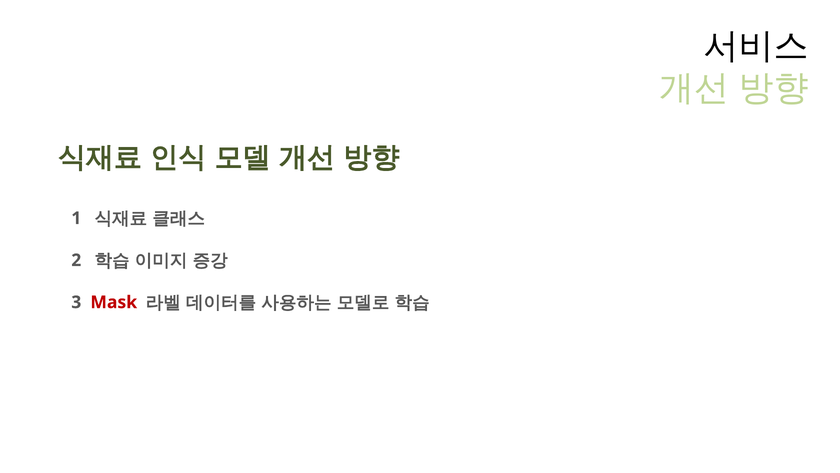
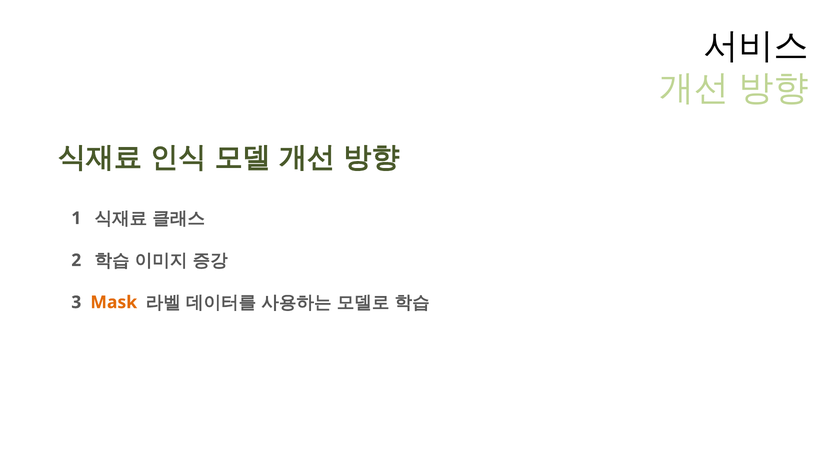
Mask colour: red -> orange (114, 302)
